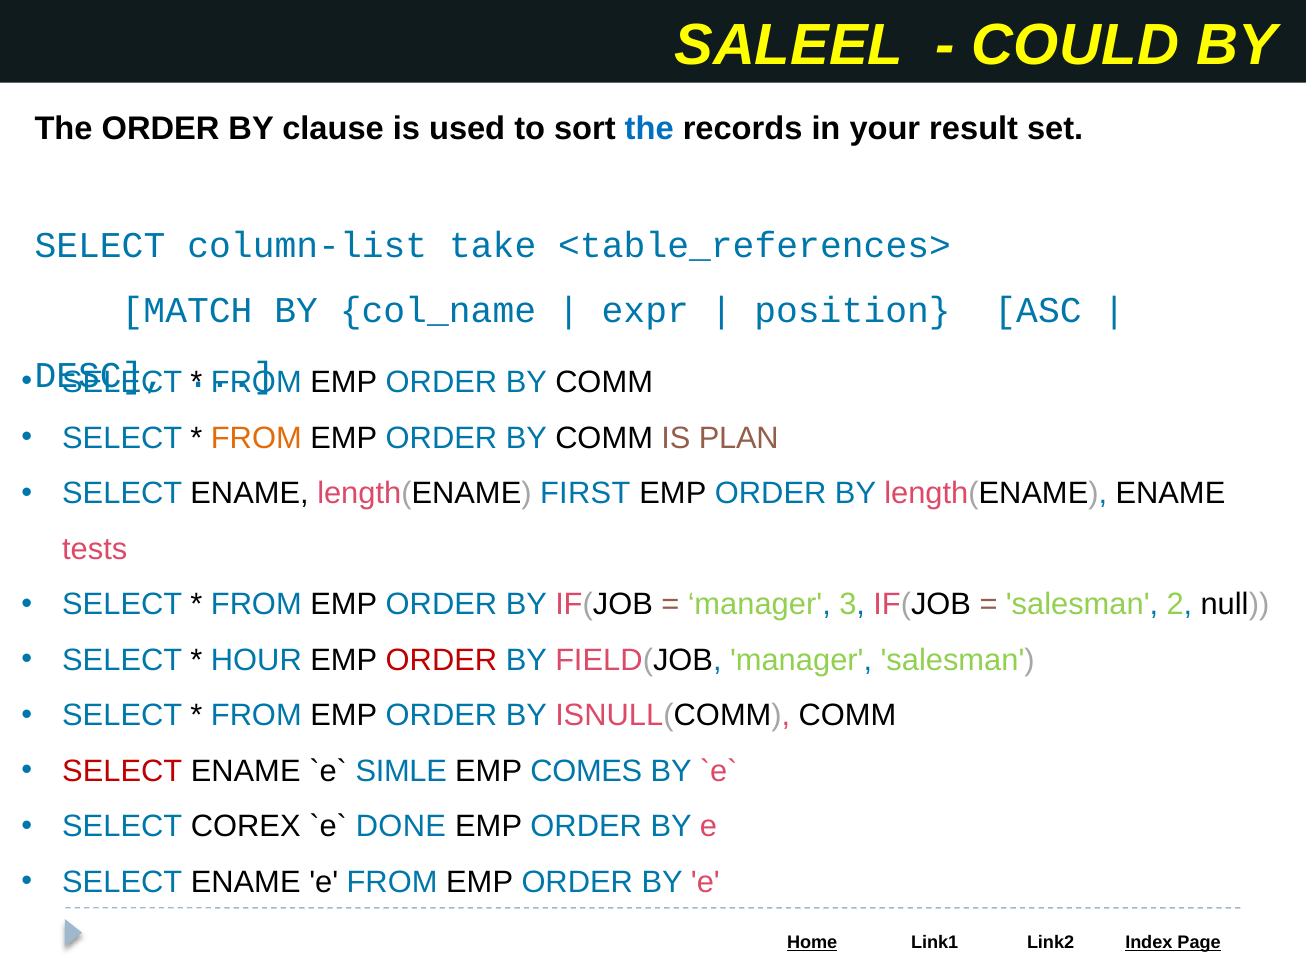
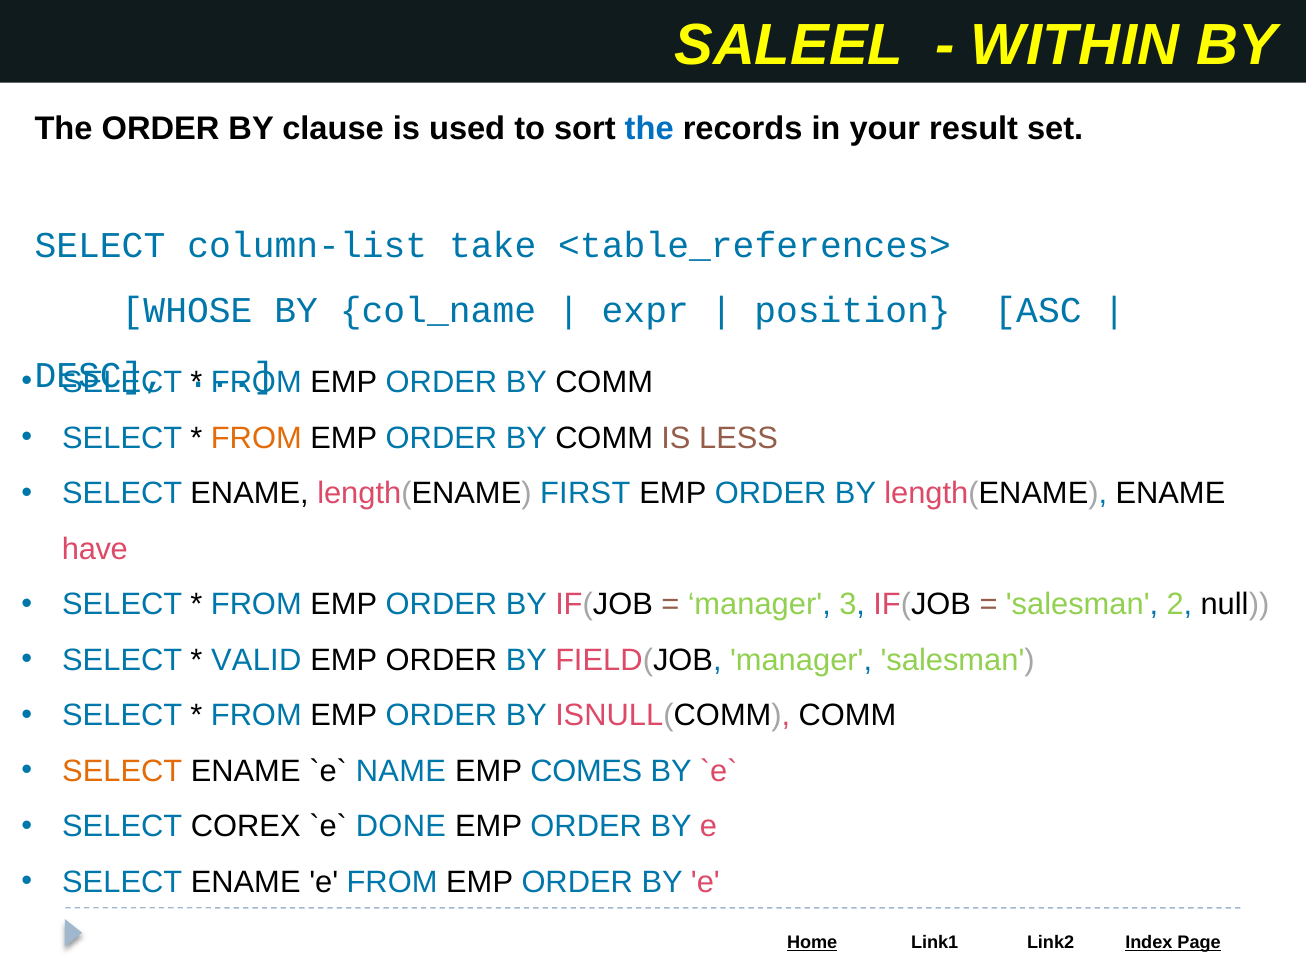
COULD: COULD -> WITHIN (1075, 45)
MATCH: MATCH -> WHOSE (187, 311)
PLAN: PLAN -> LESS (739, 438)
tests: tests -> have (95, 549)
HOUR: HOUR -> VALID (256, 660)
ORDER colour: red -> black (441, 660)
SELECT colour: red -> orange (122, 771)
SIMLE: SIMLE -> NAME (401, 771)
